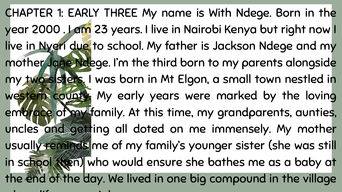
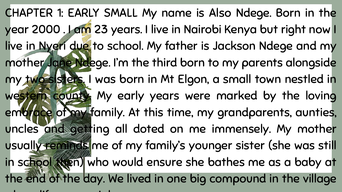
EARLY THREE: THREE -> SMALL (121, 13)
With: With -> Also (220, 13)
